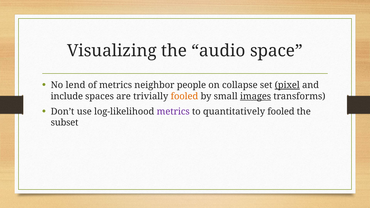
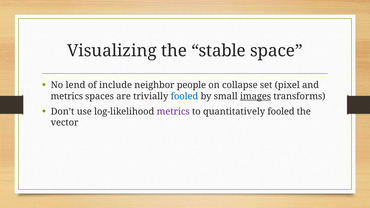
audio: audio -> stable (219, 51)
of metrics: metrics -> include (116, 85)
pixel underline: present -> none (287, 85)
include: include -> metrics (67, 96)
fooled colour: orange -> blue (184, 96)
subset: subset -> vector (65, 123)
